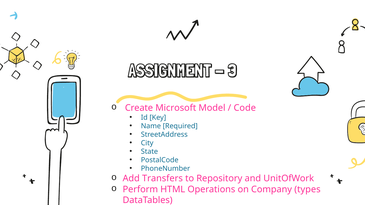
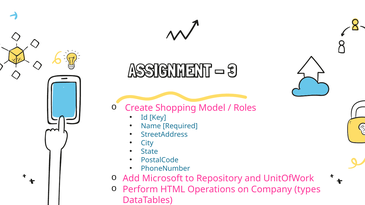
Microsoft: Microsoft -> Shopping (176, 108)
Code: Code -> Roles (245, 108)
Transfers: Transfers -> Microsoft (162, 179)
